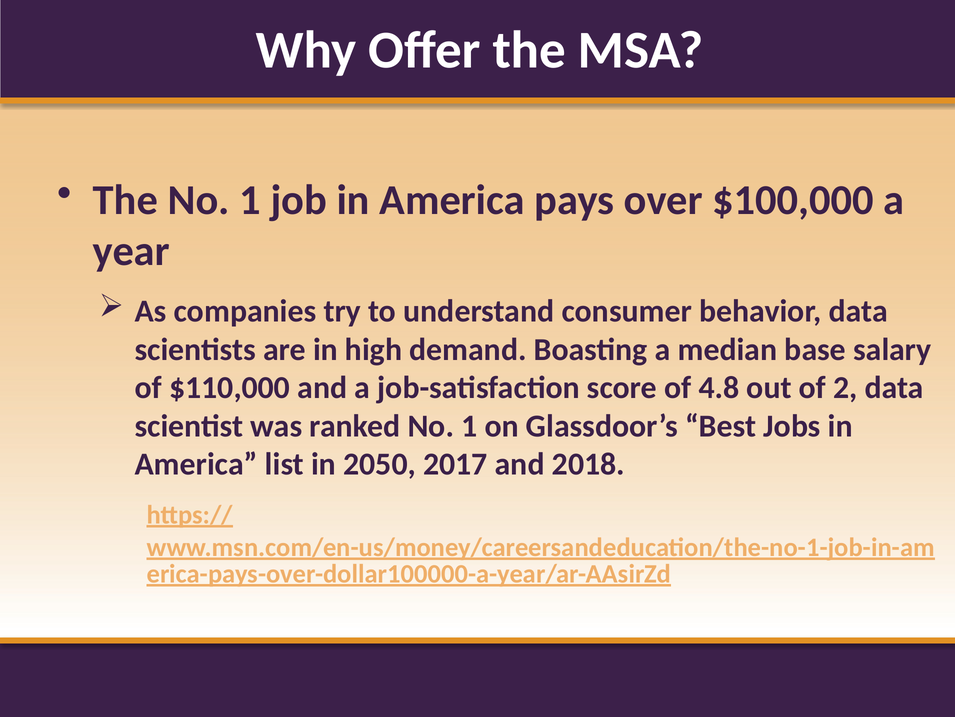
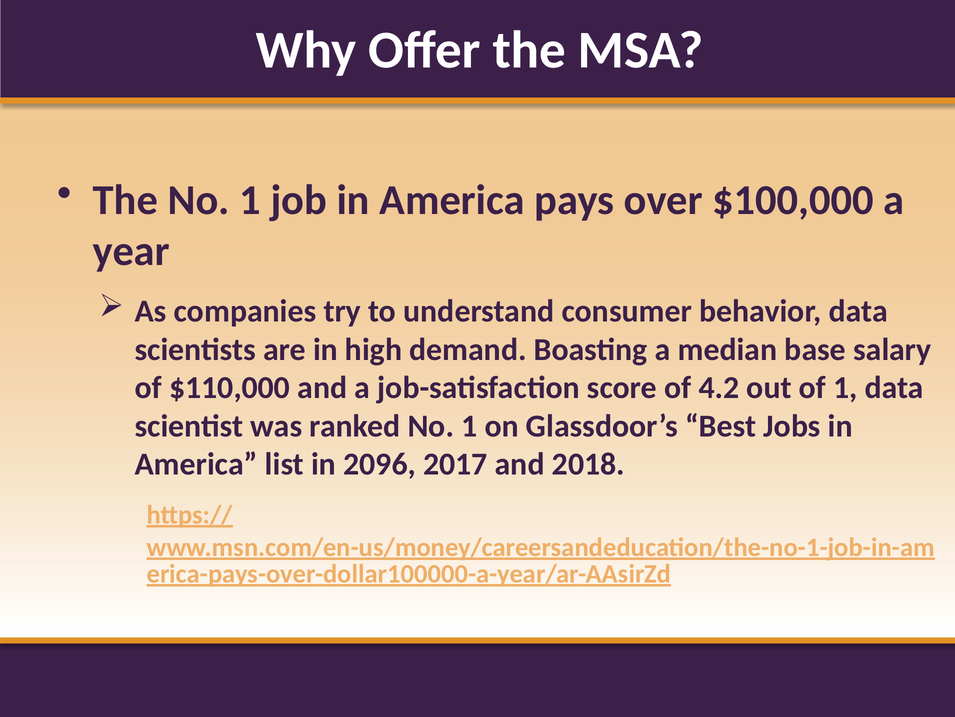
4.8: 4.8 -> 4.2 (719, 387)
of 2: 2 -> 1 (845, 387)
2050: 2050 -> 2096 (380, 464)
